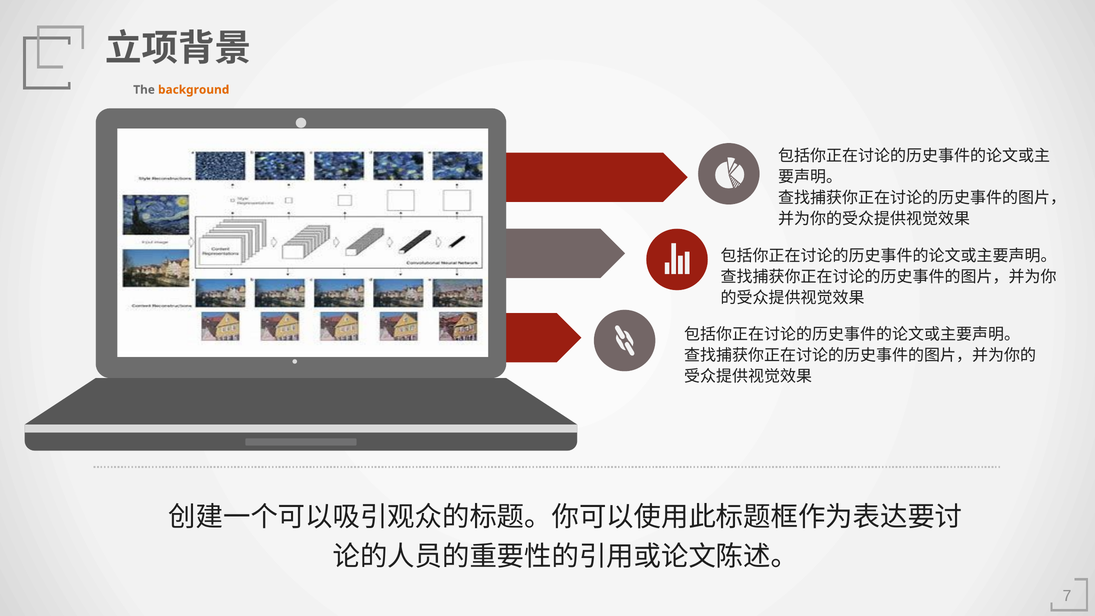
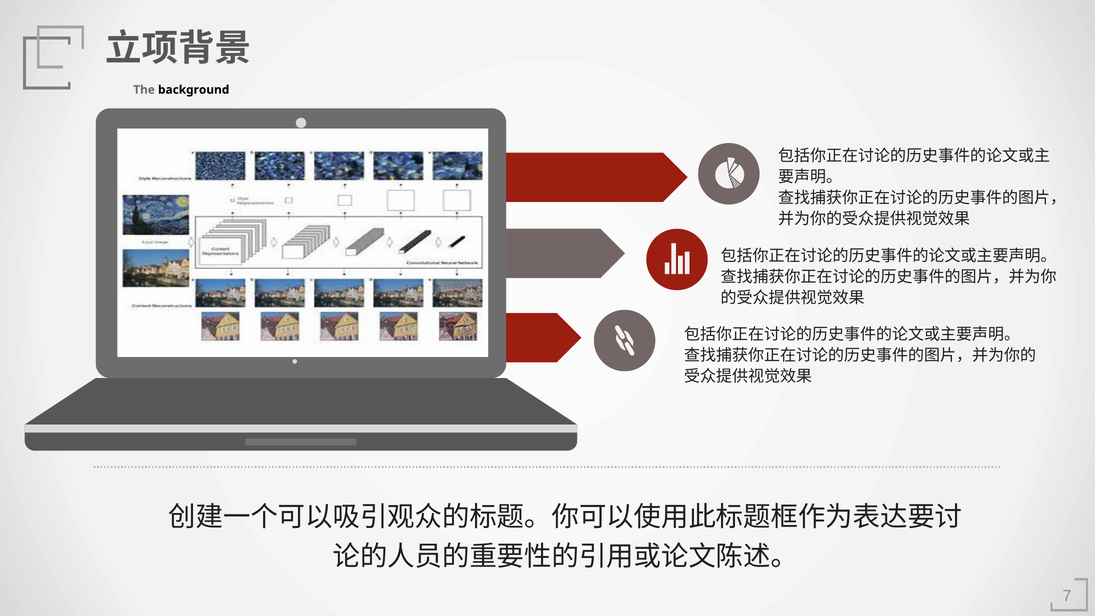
background colour: orange -> black (194, 90)
